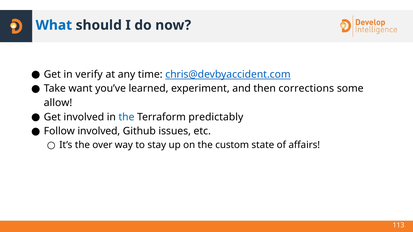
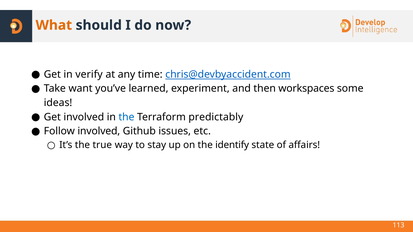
What colour: blue -> orange (54, 25)
corrections: corrections -> workspaces (306, 89)
allow: allow -> ideas (58, 103)
over: over -> true (102, 145)
custom: custom -> identify (232, 145)
